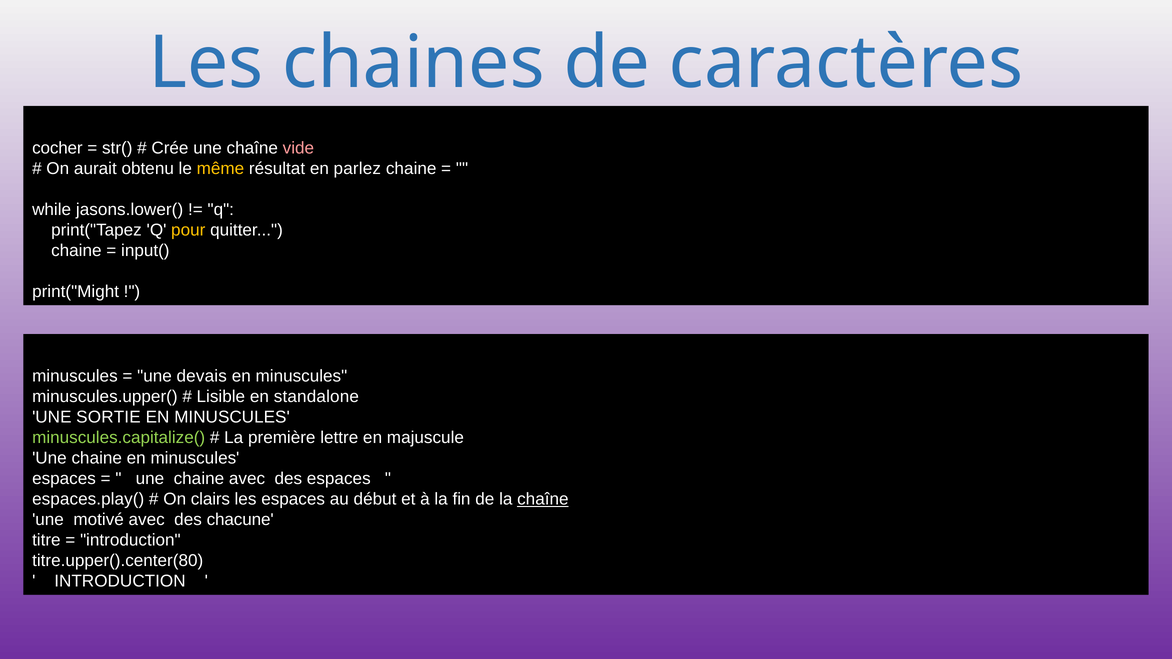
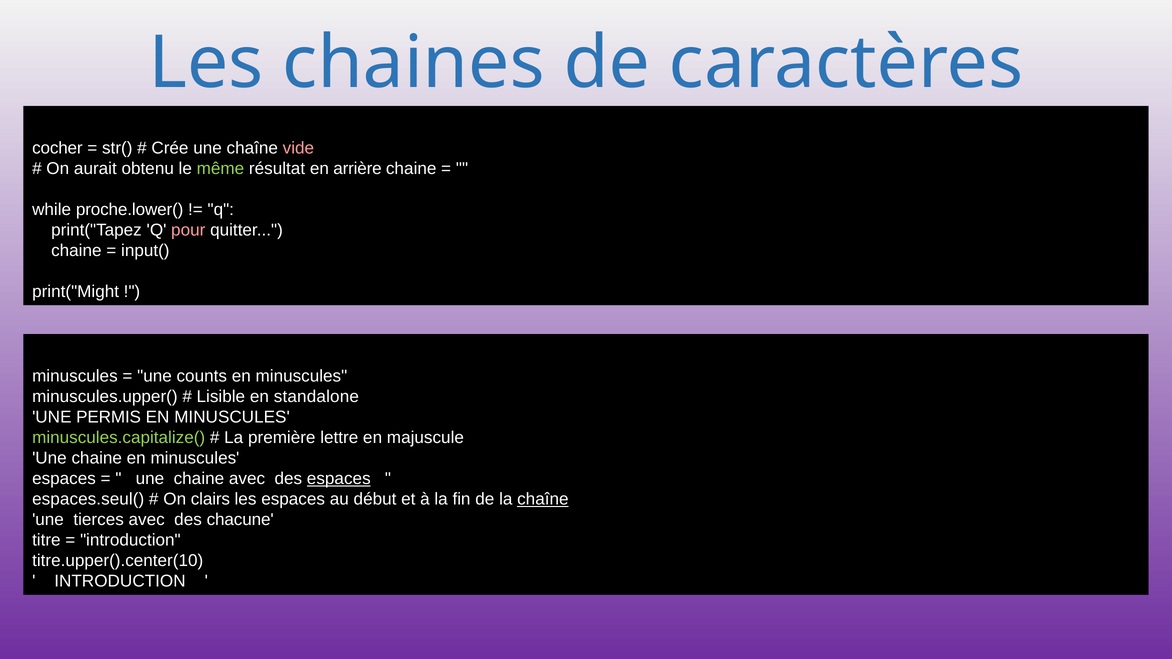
même colour: yellow -> light green (220, 169)
parlez: parlez -> arrière (357, 169)
jasons.lower(: jasons.lower( -> proche.lower( (130, 210)
pour colour: yellow -> pink (188, 230)
devais: devais -> counts (202, 376)
SORTIE: SORTIE -> PERMIS (109, 417)
espaces underline: none -> present (339, 479)
espaces.play(: espaces.play( -> espaces.seul( (88, 499)
motivé: motivé -> tierces (99, 520)
titre.upper().center(80: titre.upper().center(80 -> titre.upper().center(10 (118, 561)
